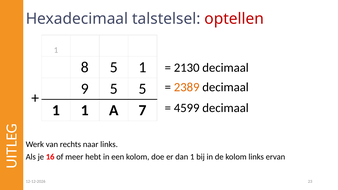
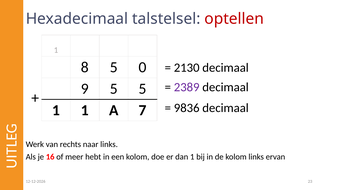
8 5 1: 1 -> 0 (143, 67)
2389 colour: orange -> purple (187, 87)
4599: 4599 -> 9836 (187, 108)
